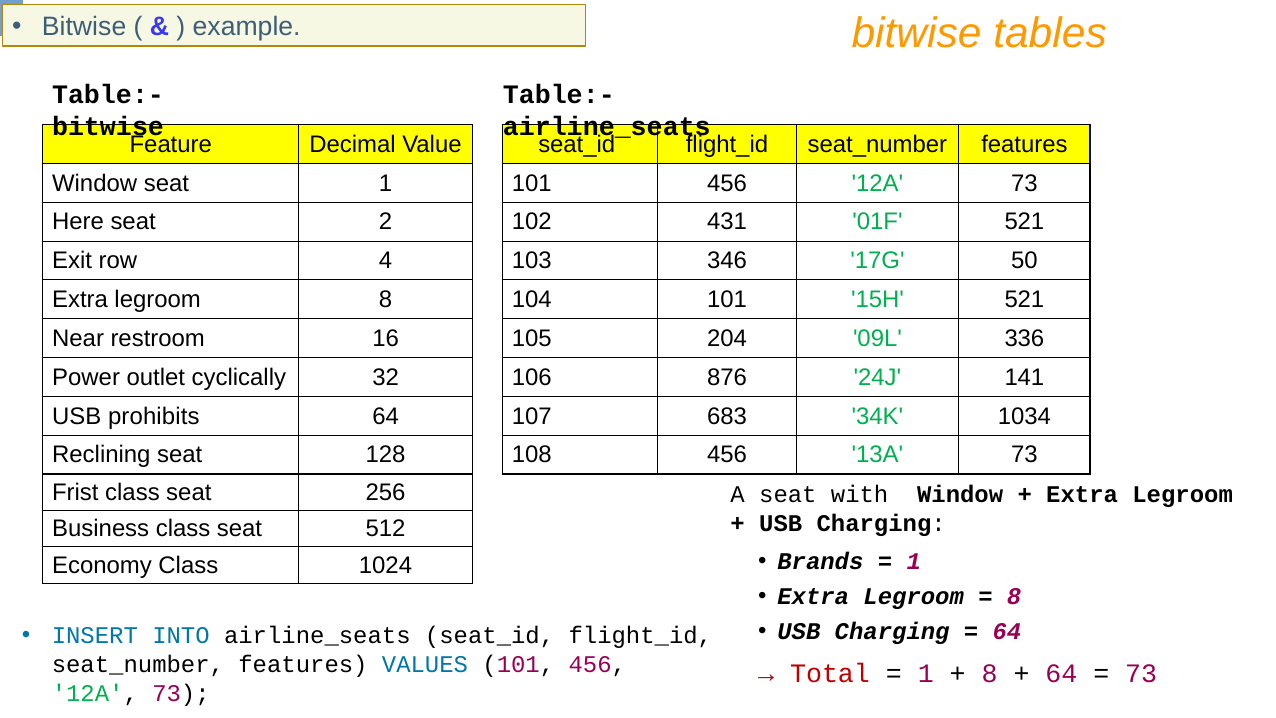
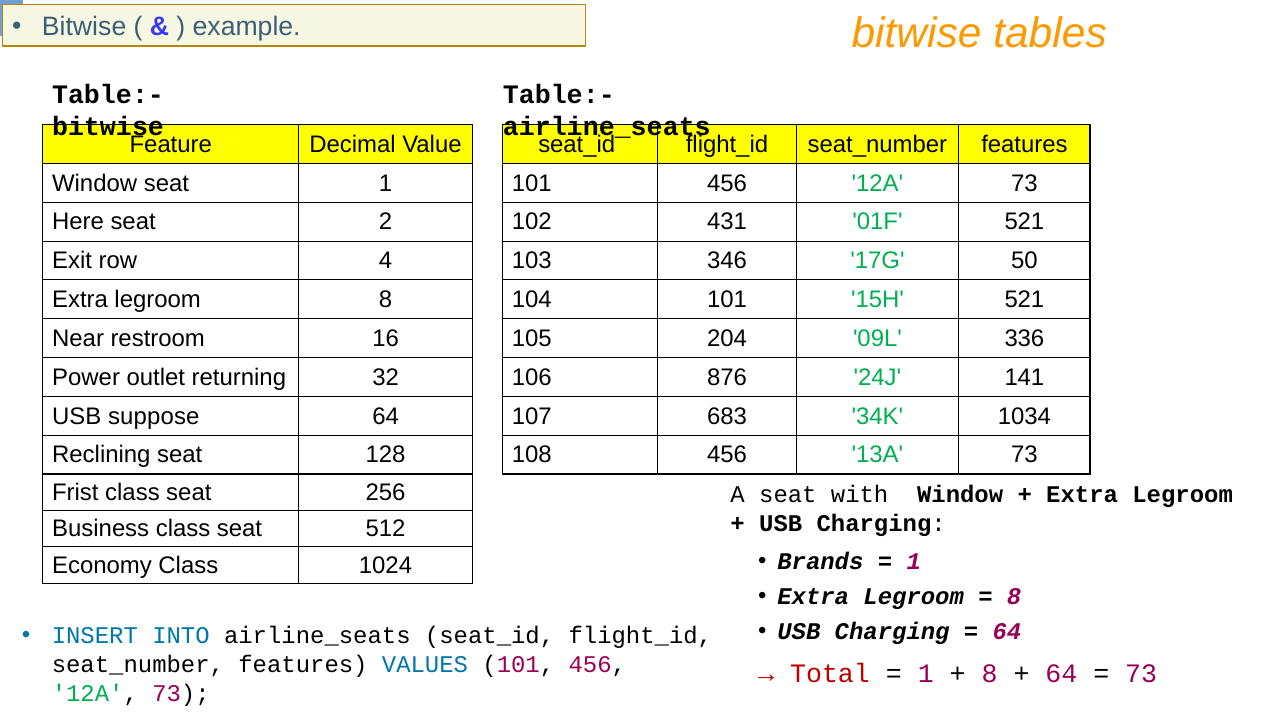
cyclically: cyclically -> returning (239, 377)
prohibits: prohibits -> suppose (154, 416)
